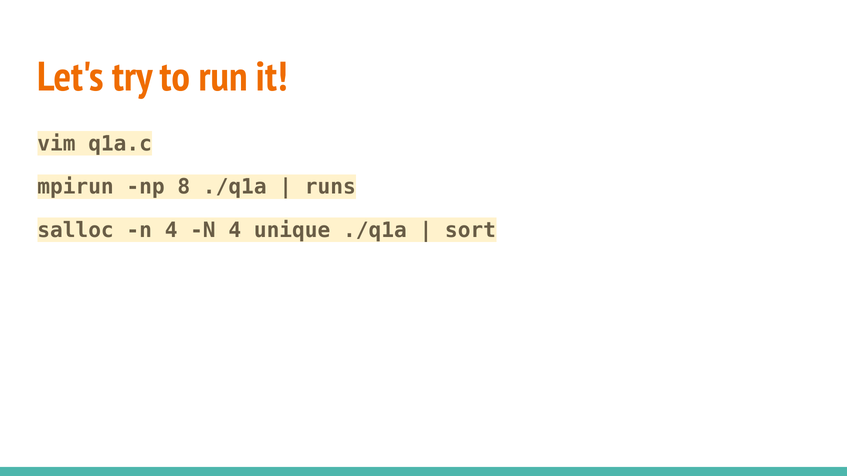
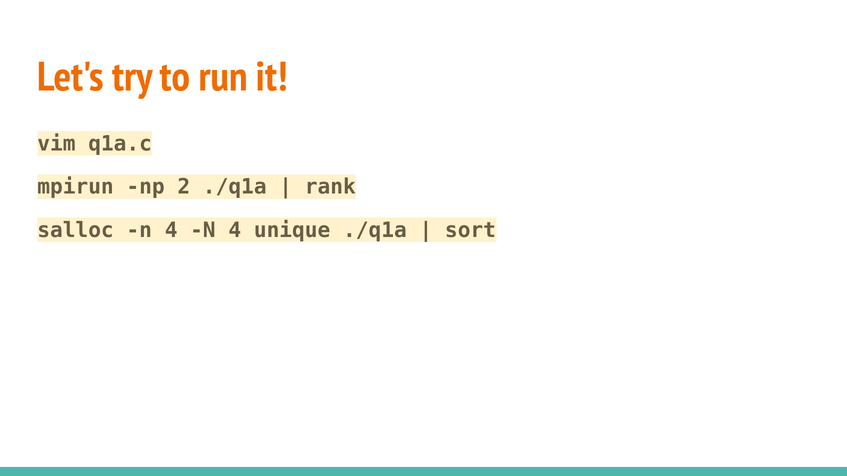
8: 8 -> 2 (184, 187)
runs: runs -> rank (330, 187)
